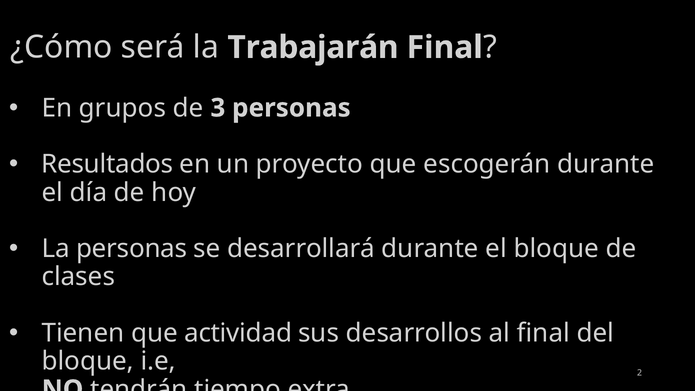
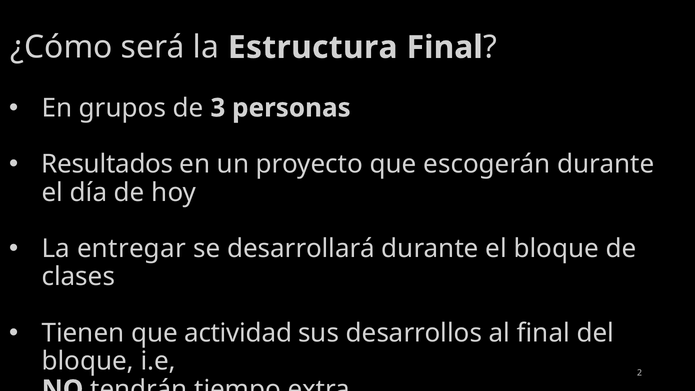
Trabajarán: Trabajarán -> Estructura (313, 47)
La personas: personas -> entregar (131, 249)
